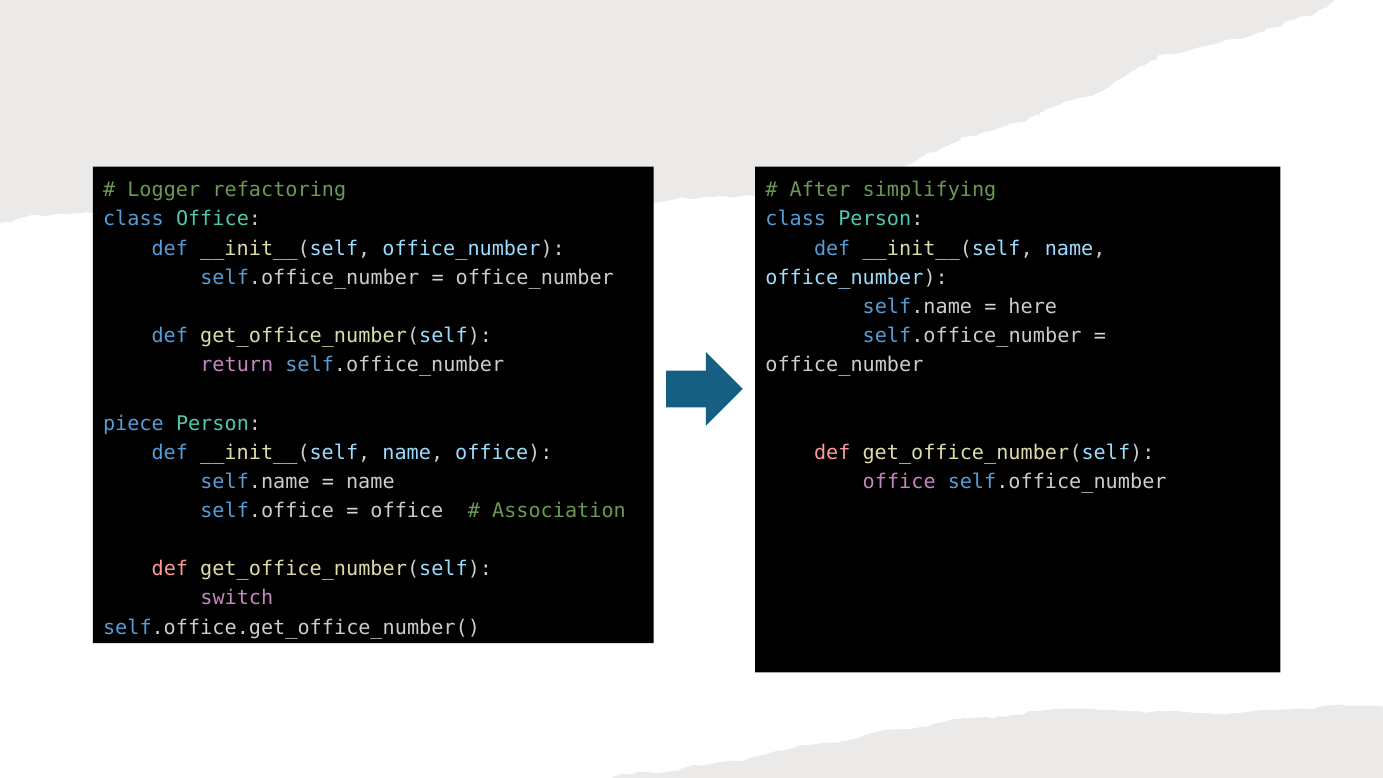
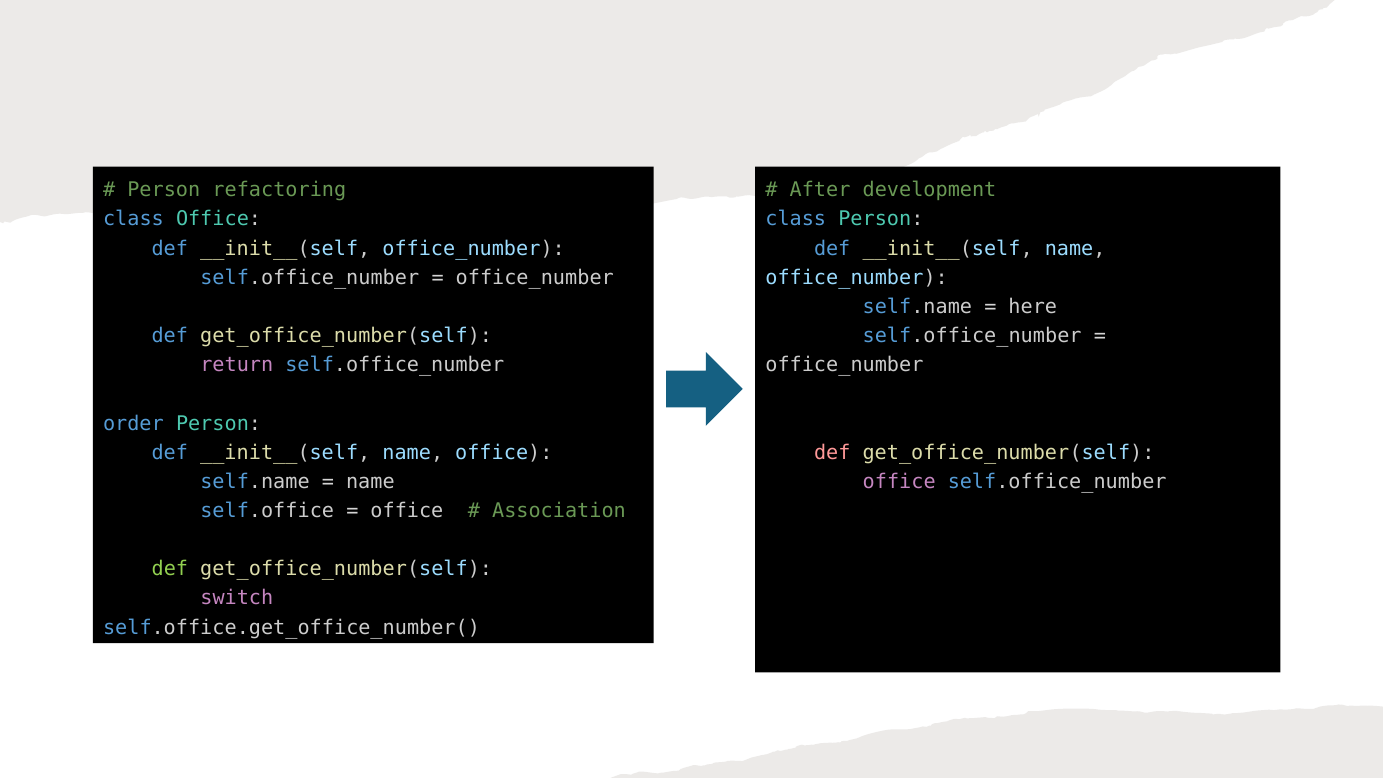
Logger: Logger -> Person (164, 190)
simplifying: simplifying -> development (930, 190)
piece: piece -> order (133, 423)
def colour: pink -> light green (170, 569)
